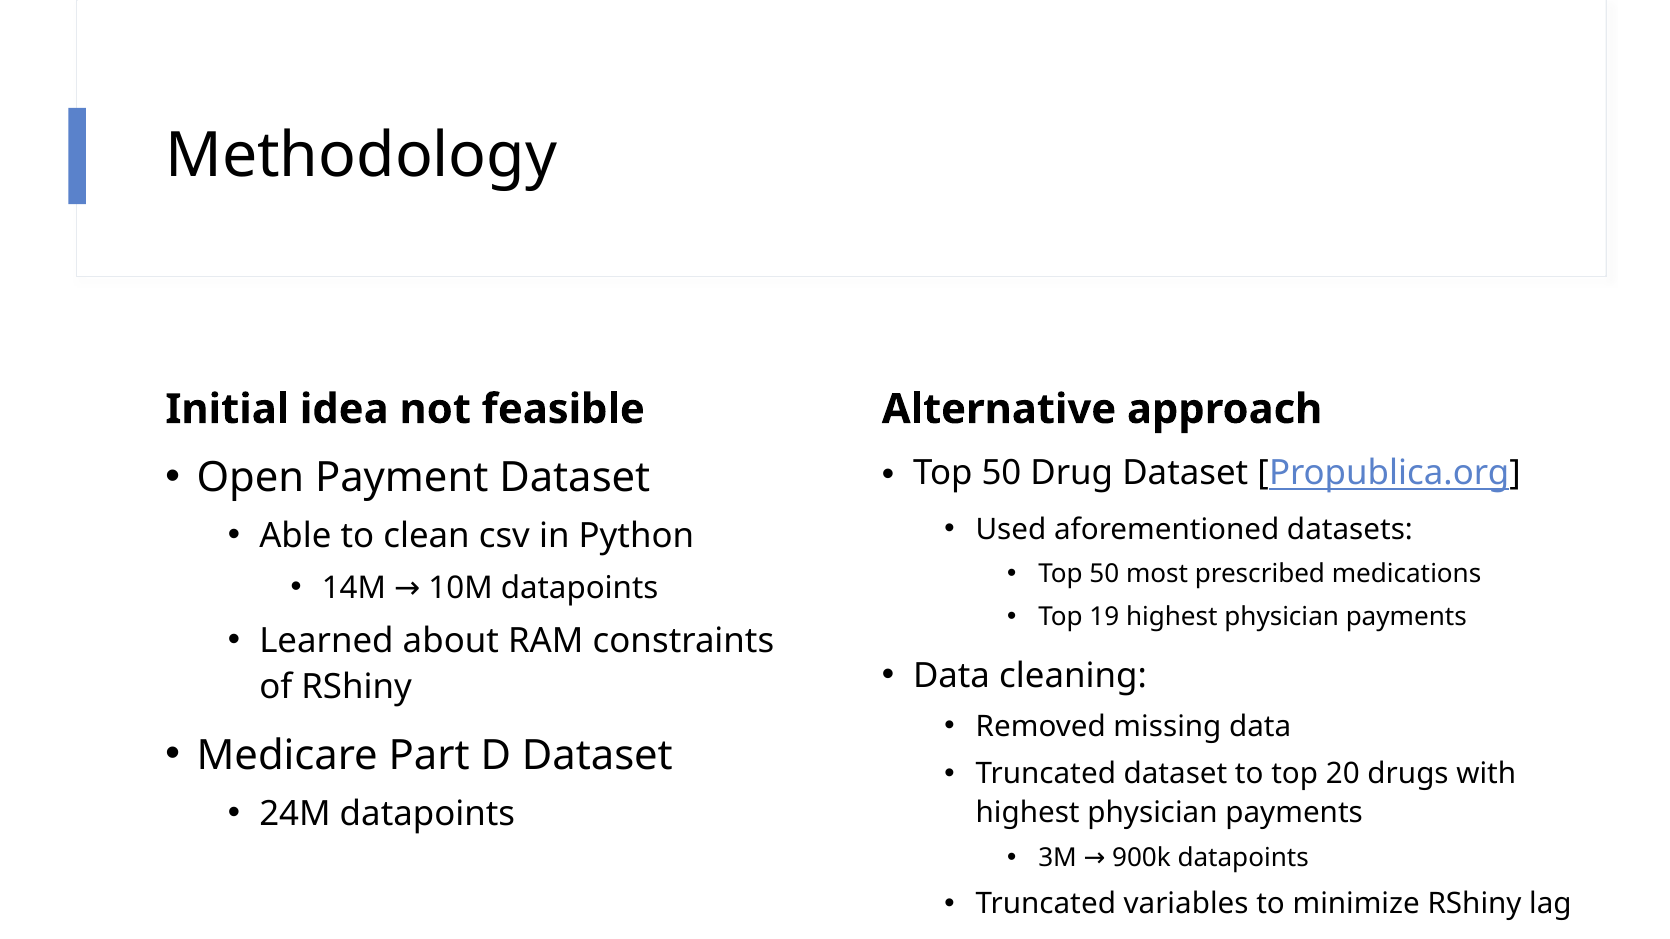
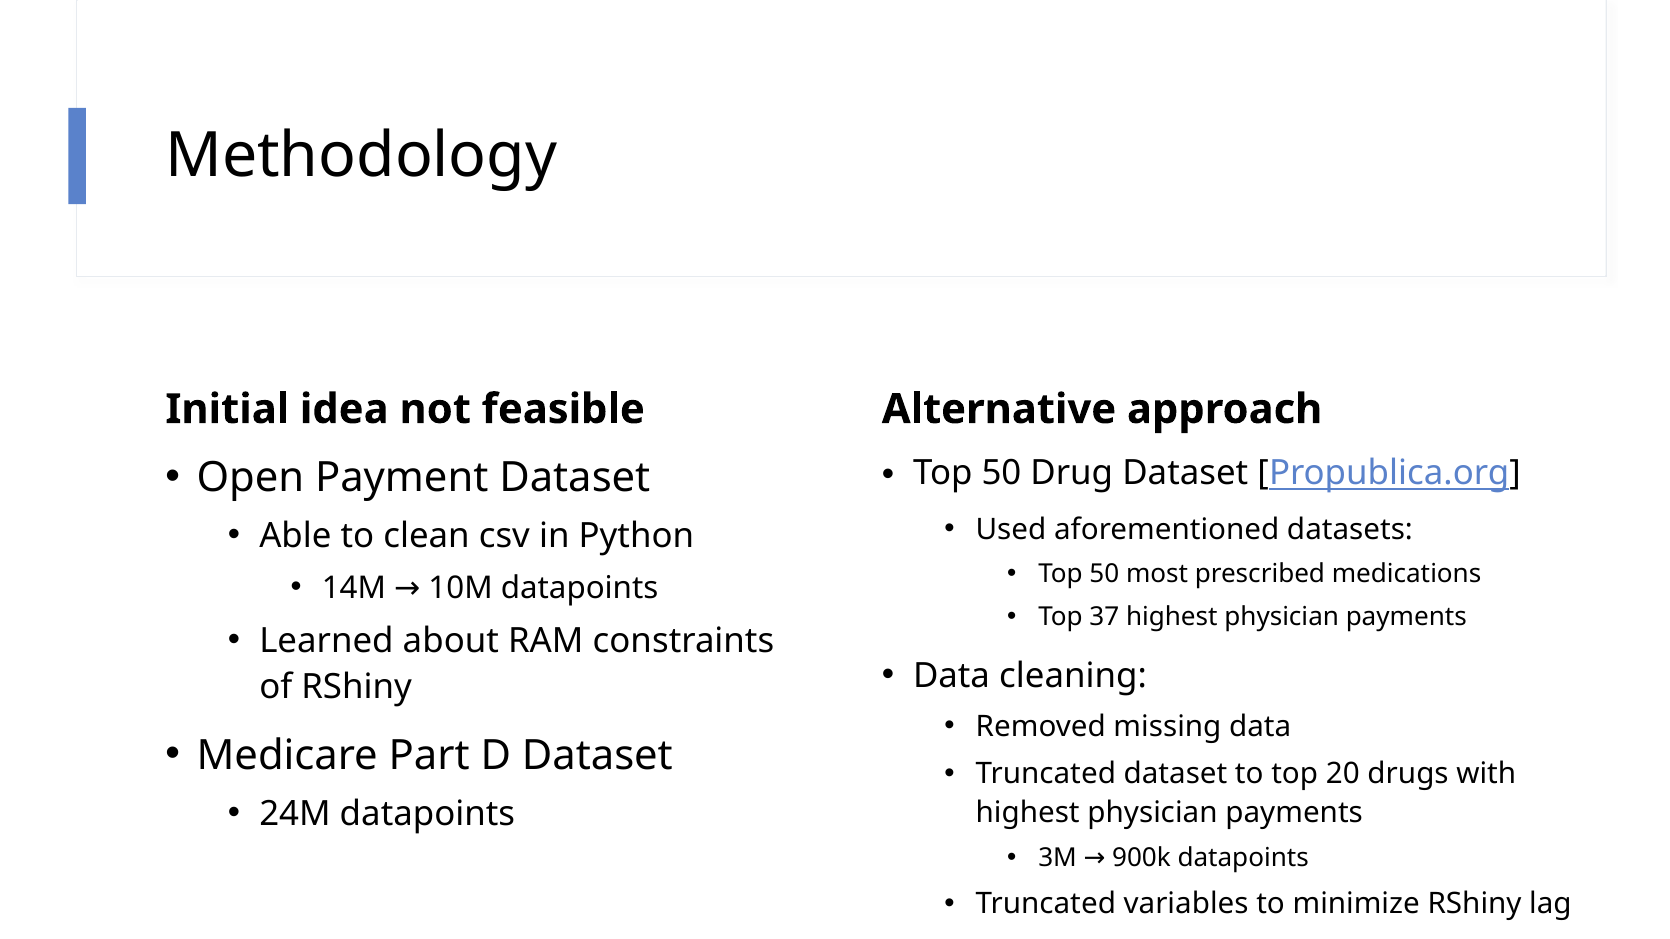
19: 19 -> 37 (1104, 617)
